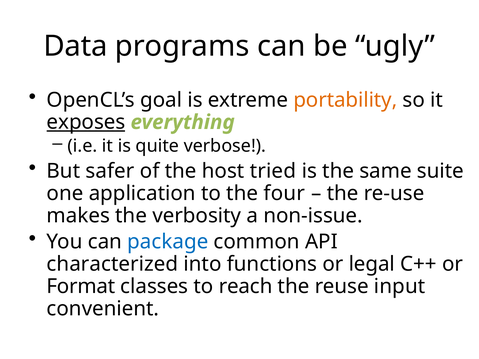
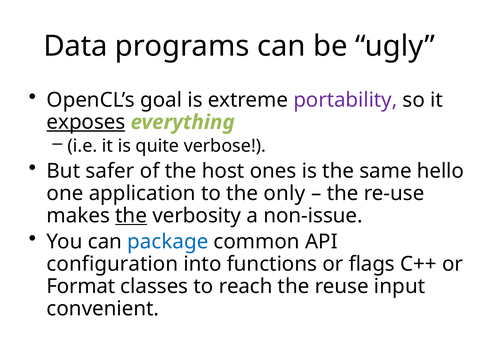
portability colour: orange -> purple (345, 100)
tried: tried -> ones (273, 171)
suite: suite -> hello (440, 171)
four: four -> only (284, 193)
the underline: none -> present (131, 216)
characterized: characterized -> configuration (112, 264)
legal: legal -> flags (372, 264)
